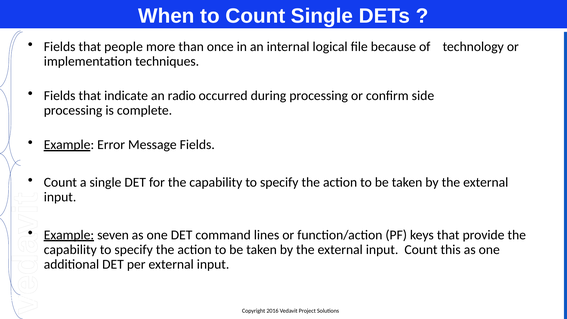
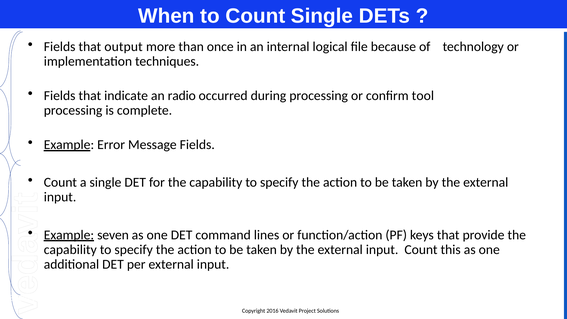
people: people -> output (124, 47)
side: side -> tool (423, 96)
